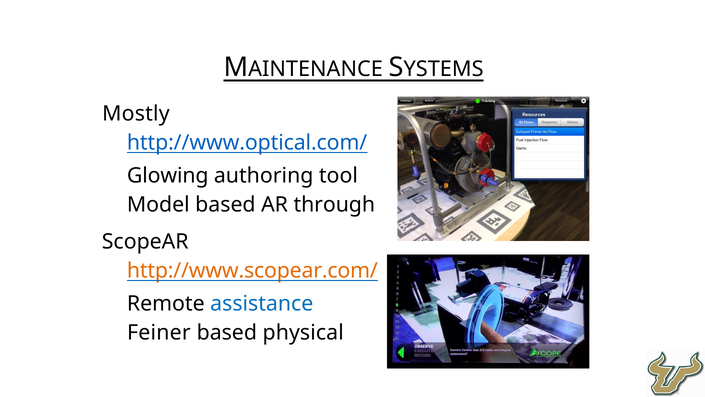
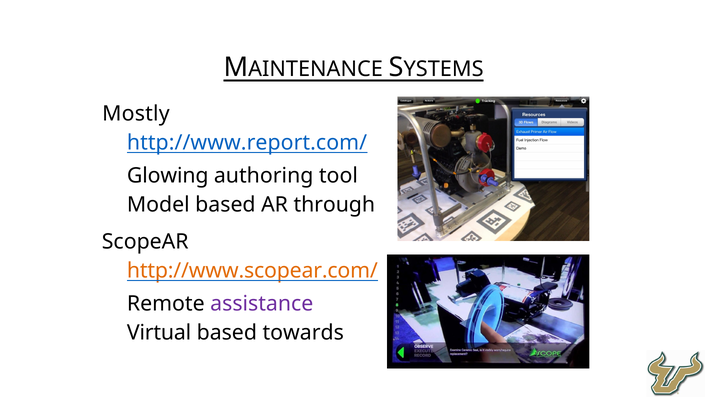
http://www.optical.com/: http://www.optical.com/ -> http://www.report.com/ (247, 143)
assistance colour: blue -> purple (262, 303)
Feiner: Feiner -> Virtual (159, 332)
physical: physical -> towards (303, 332)
